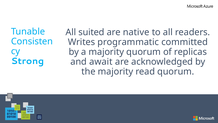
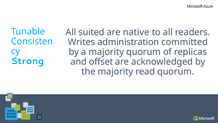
programmatic: programmatic -> administration (128, 42)
await: await -> offset (101, 62)
